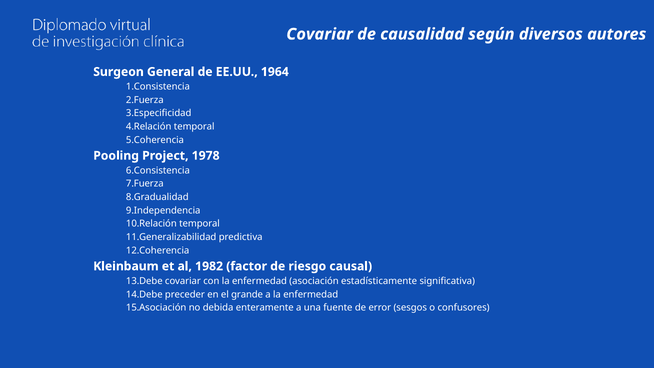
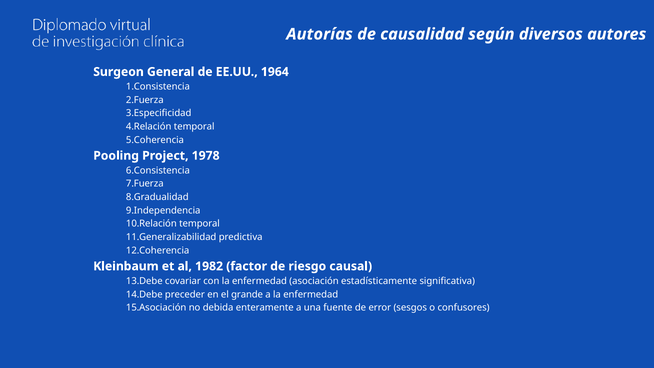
Covariar: Covariar -> Autorías (320, 34)
